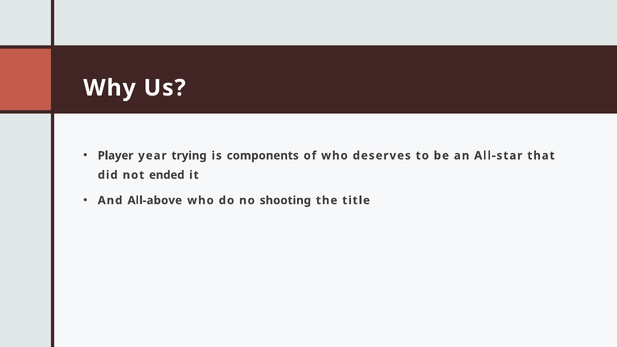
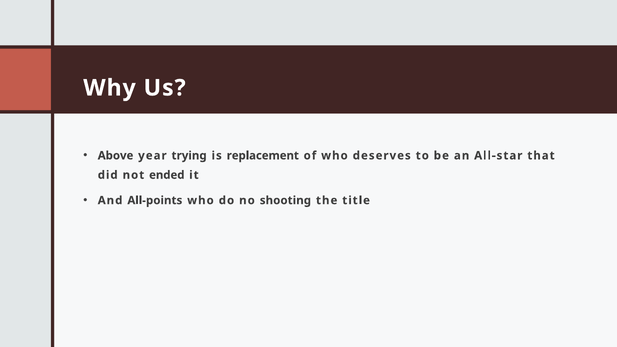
Player: Player -> Above (116, 156)
components: components -> replacement (263, 156)
All-above: All-above -> All-points (155, 200)
